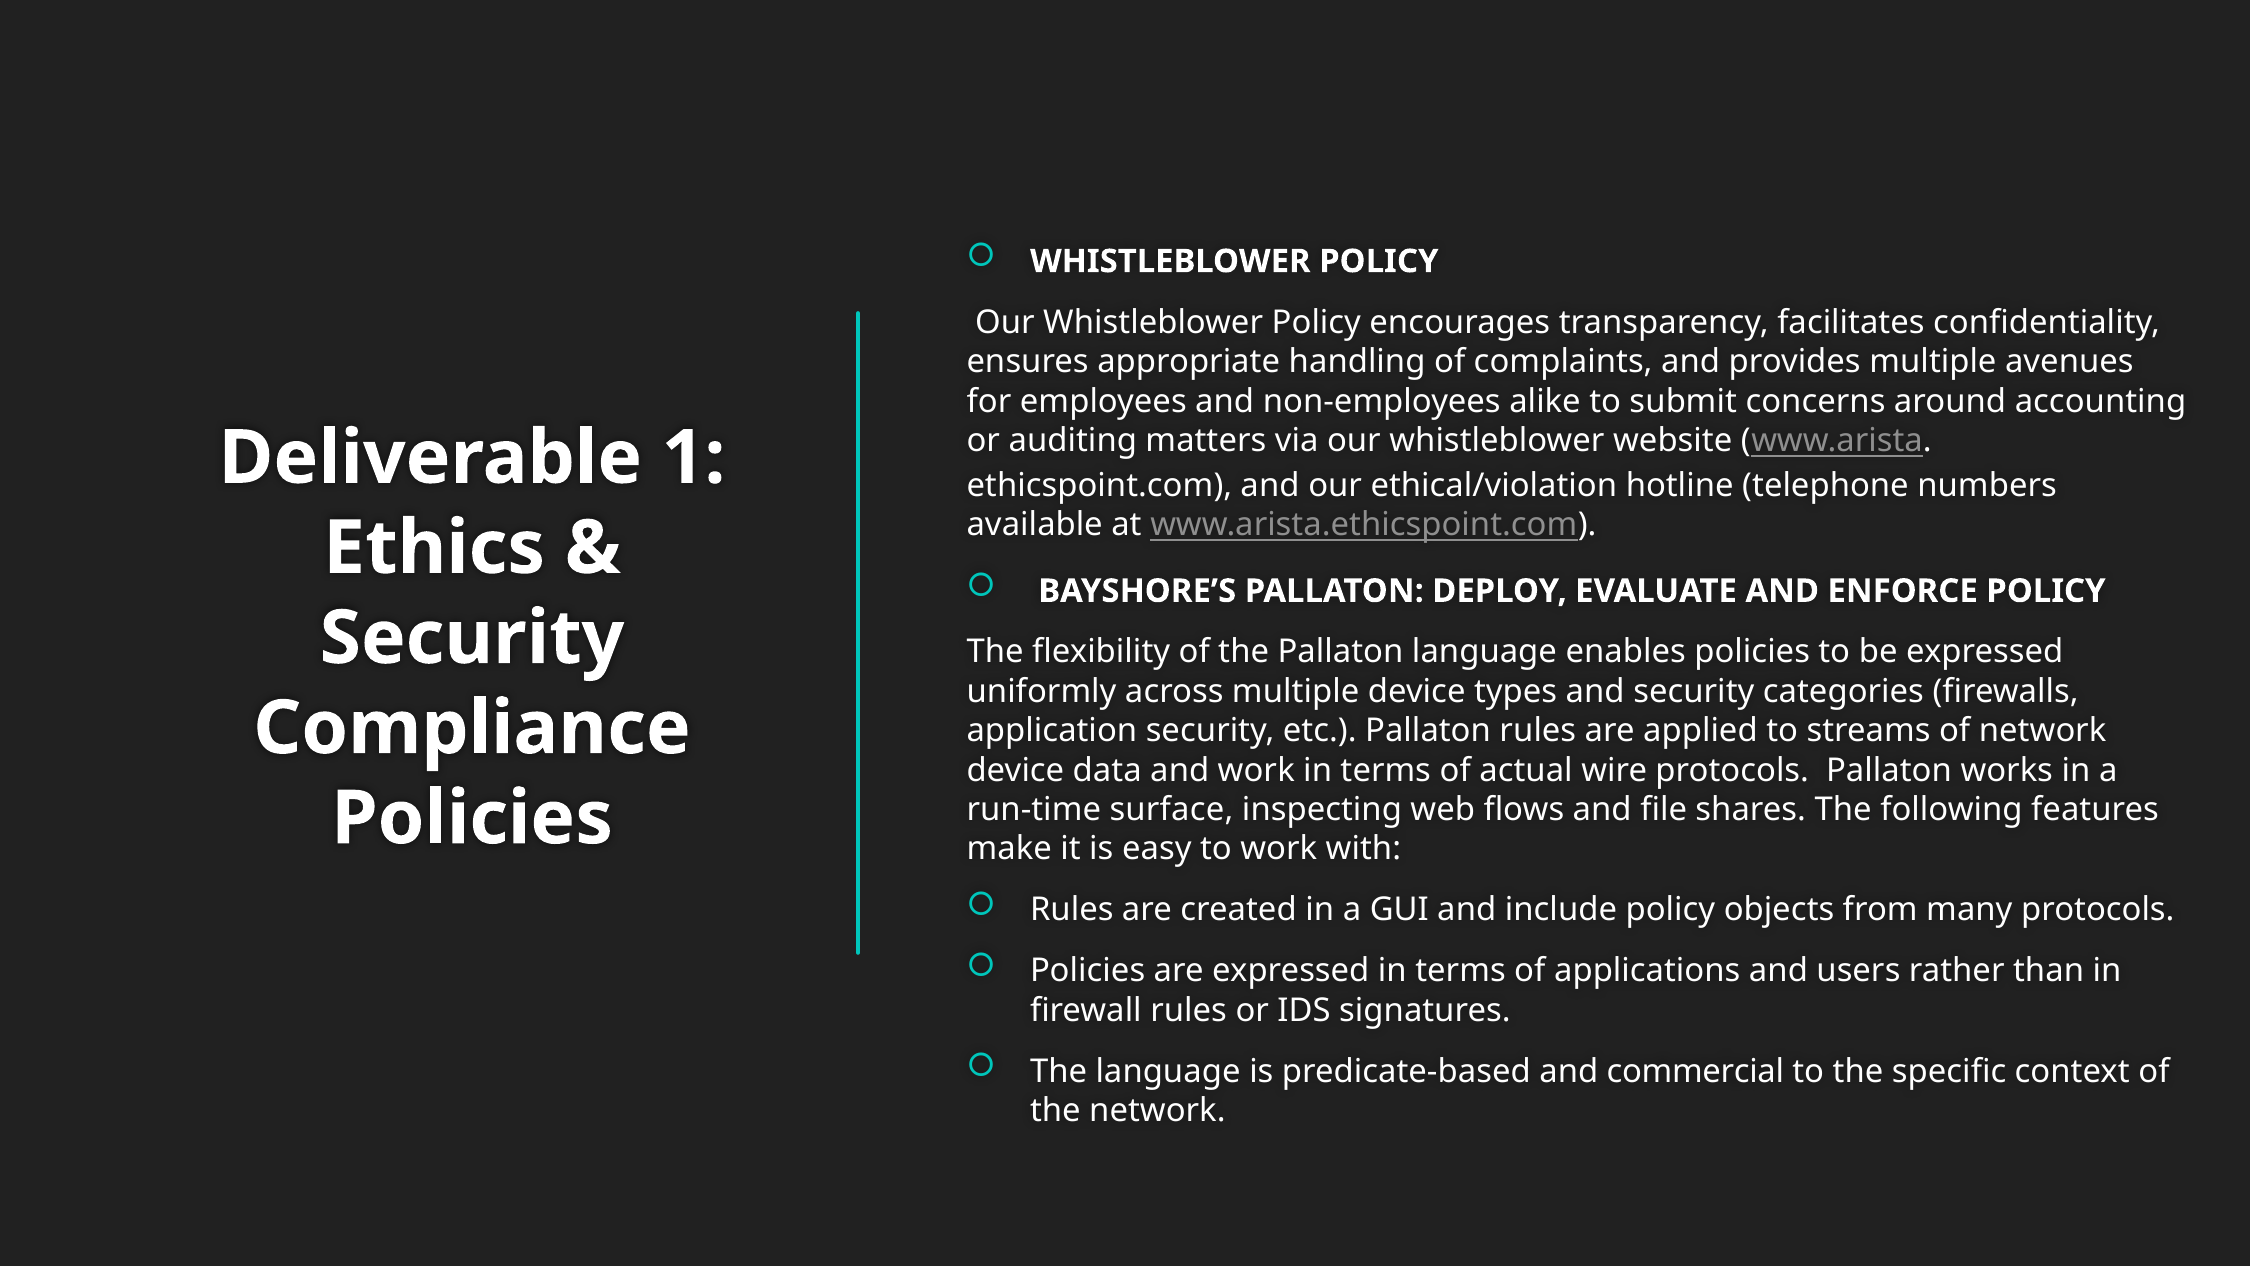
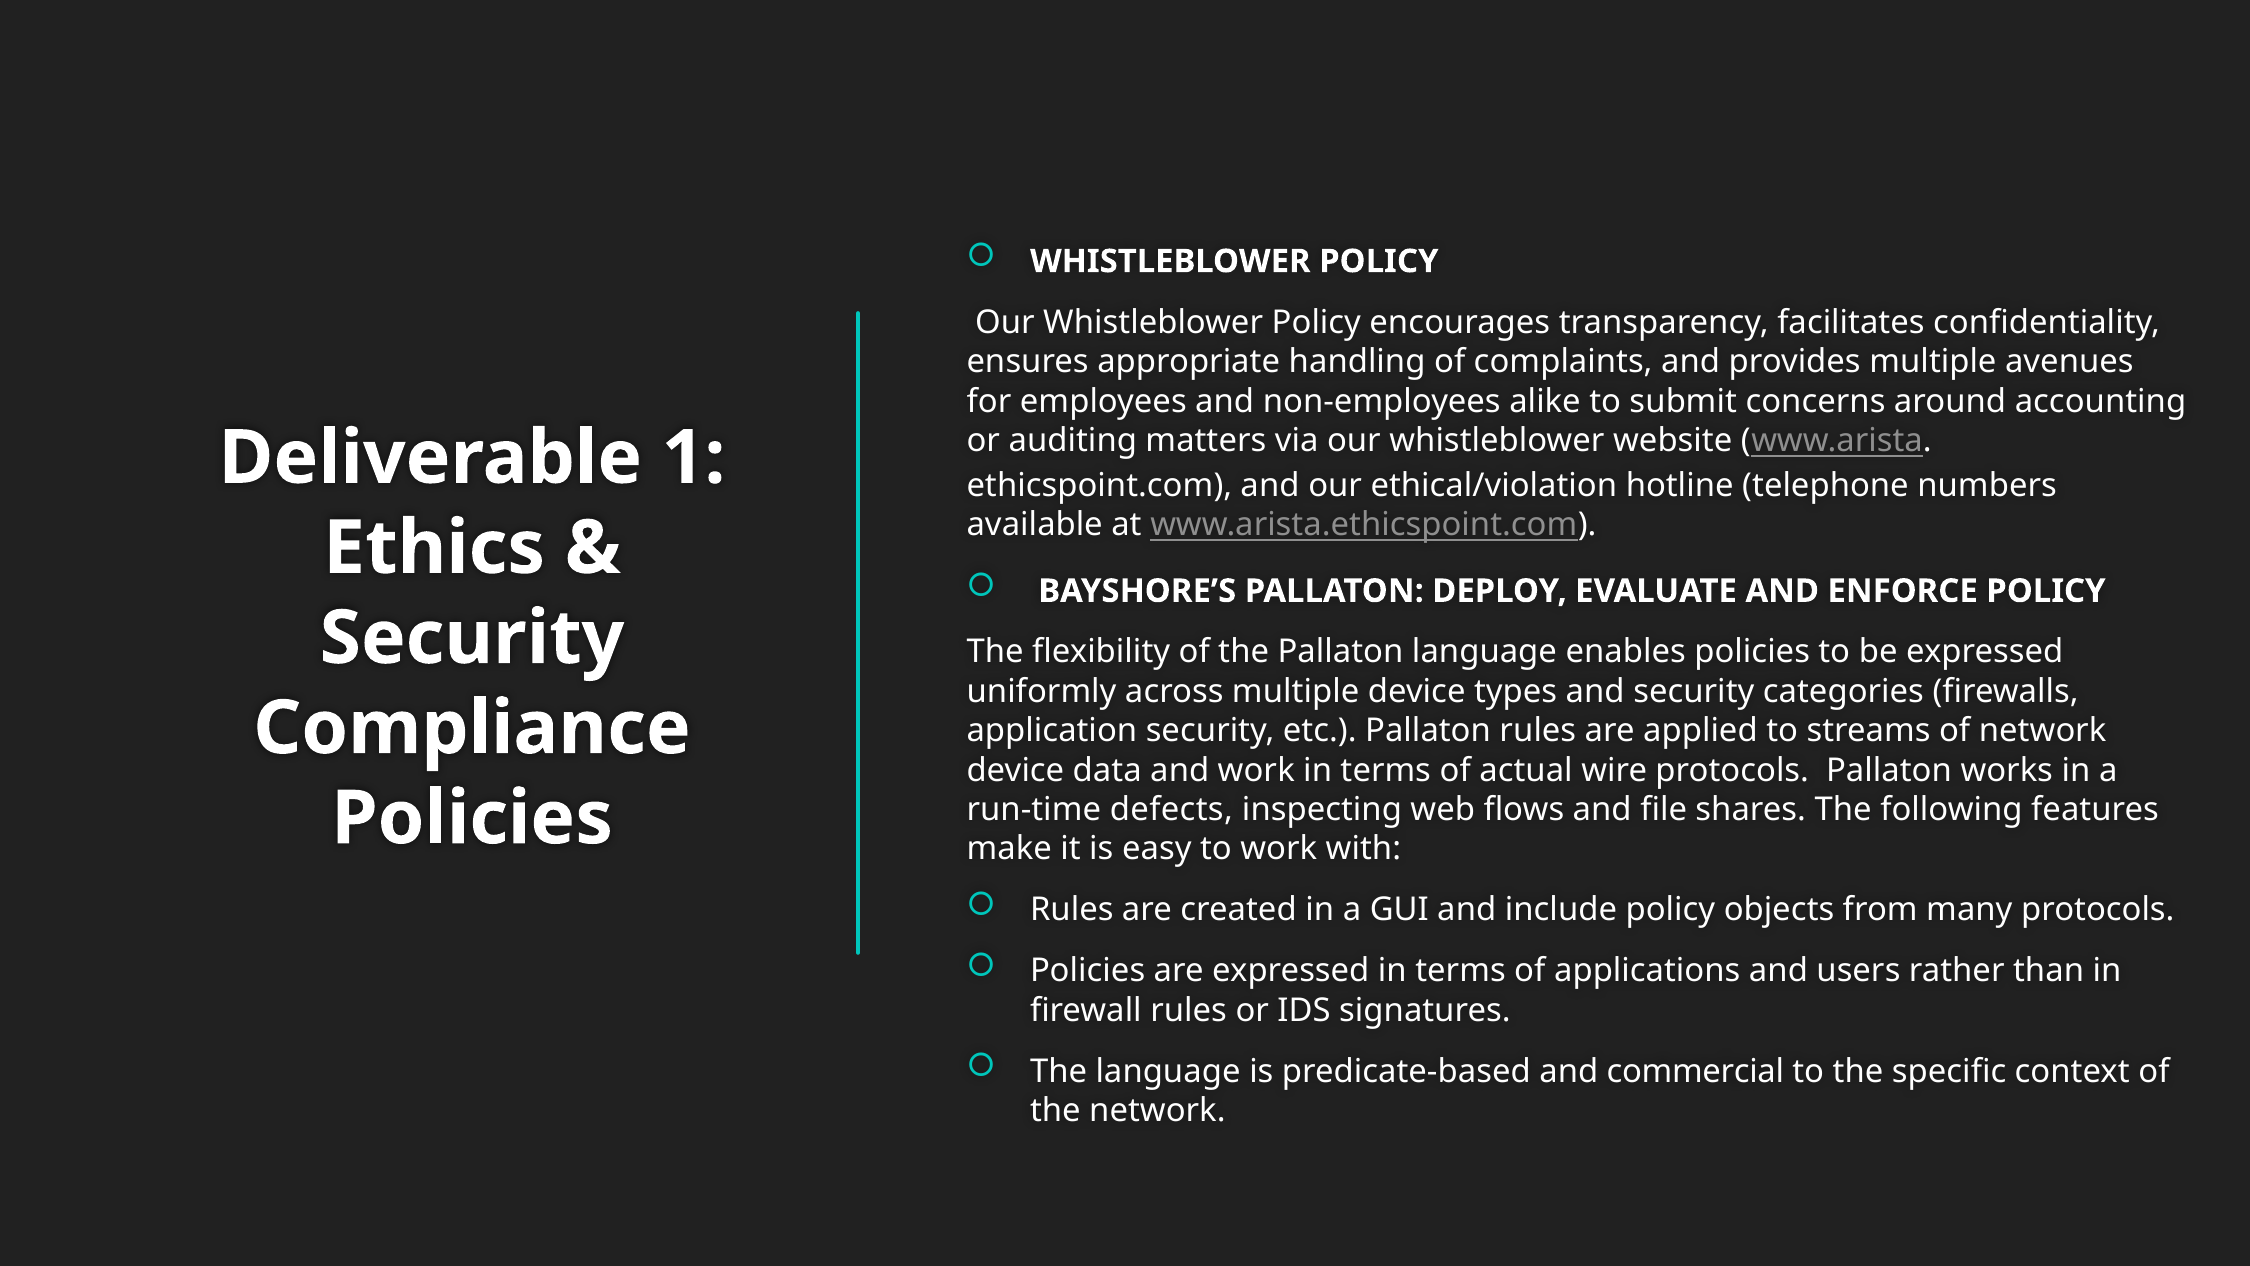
surface: surface -> defects (1171, 809)
